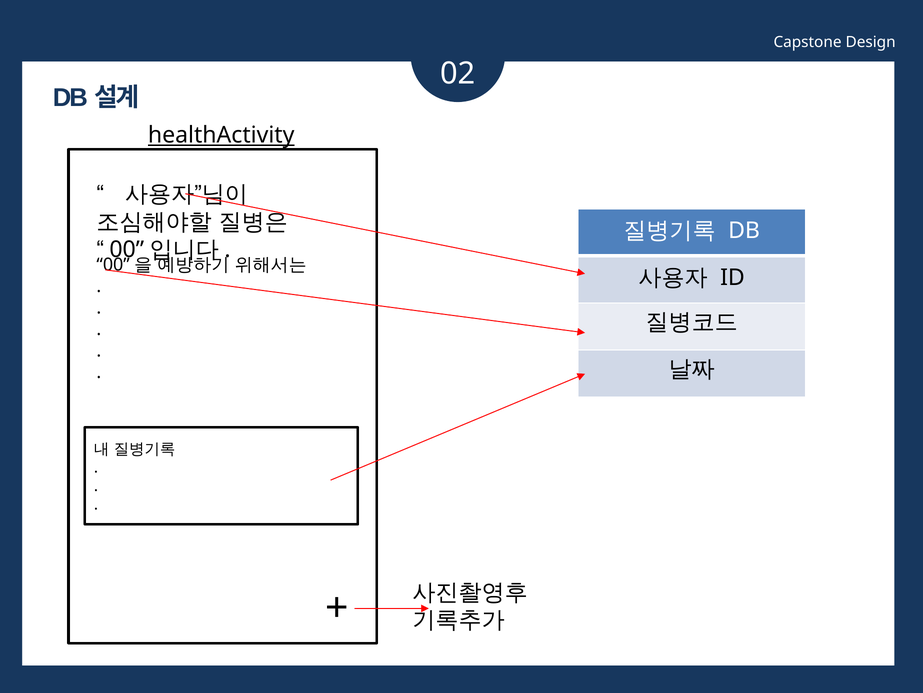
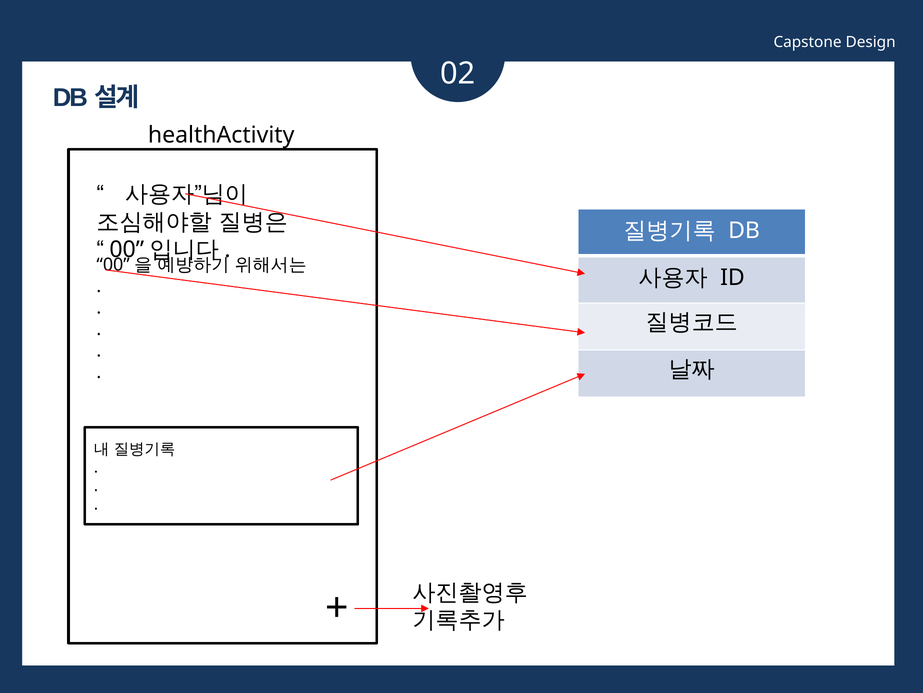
healthActivity underline: present -> none (221, 135)
